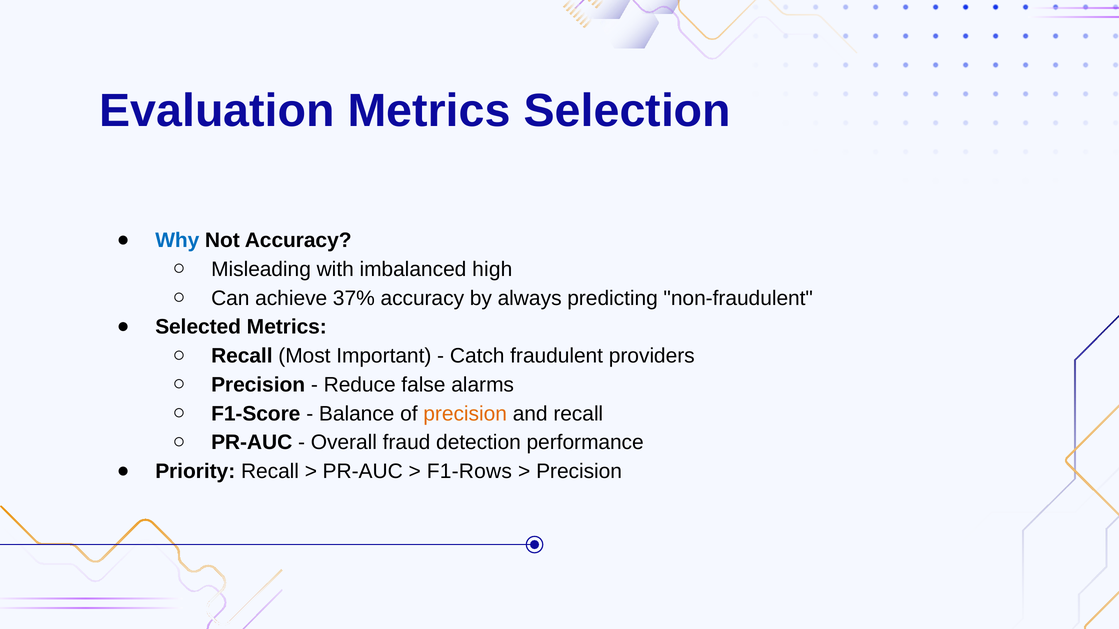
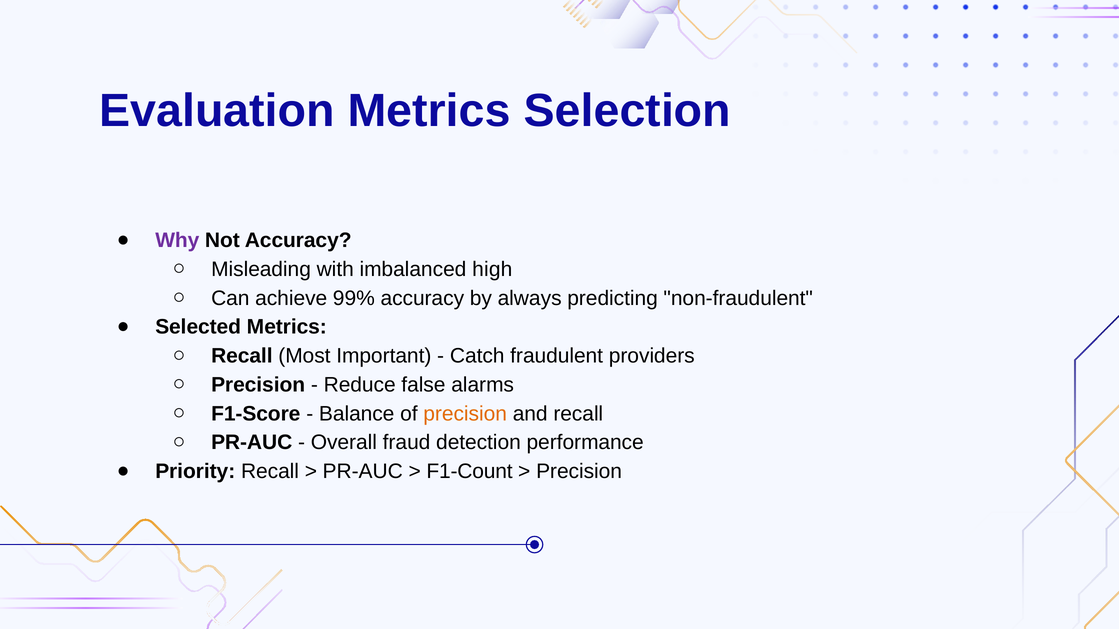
Why colour: blue -> purple (177, 241)
37%: 37% -> 99% (354, 298)
F1-Rows: F1-Rows -> F1-Count (470, 472)
